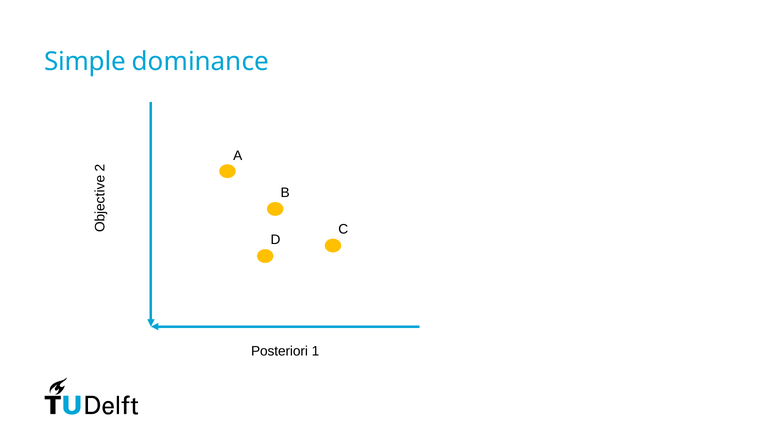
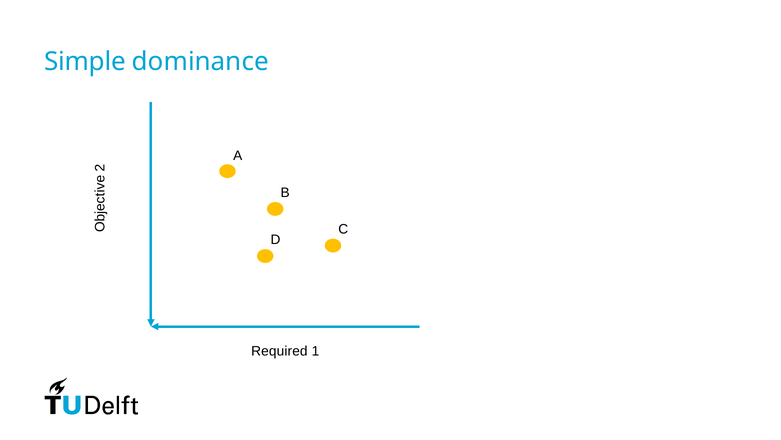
Posteriori: Posteriori -> Required (279, 351)
